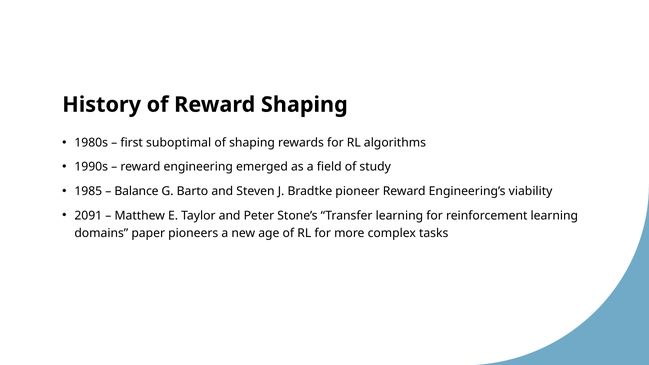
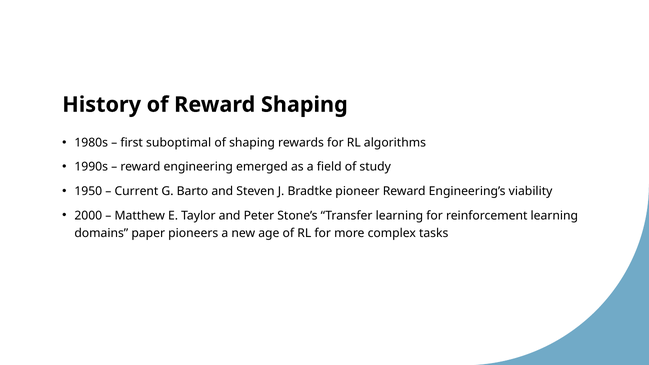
1985: 1985 -> 1950 (88, 191)
Balance: Balance -> Current (136, 191)
2091: 2091 -> 2000 (88, 216)
